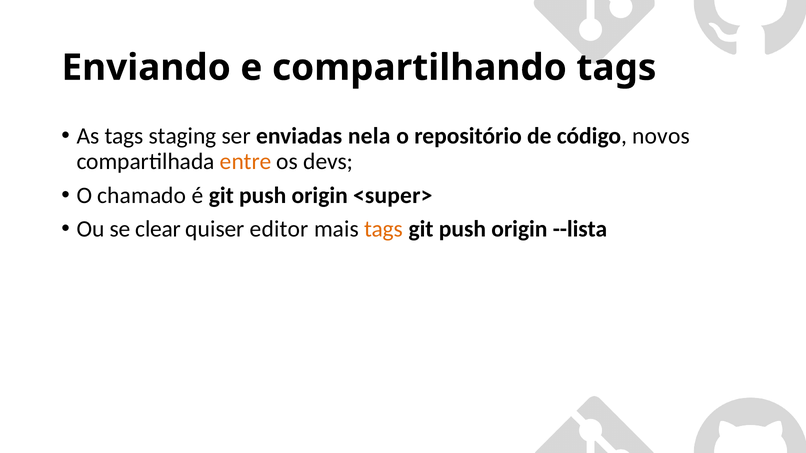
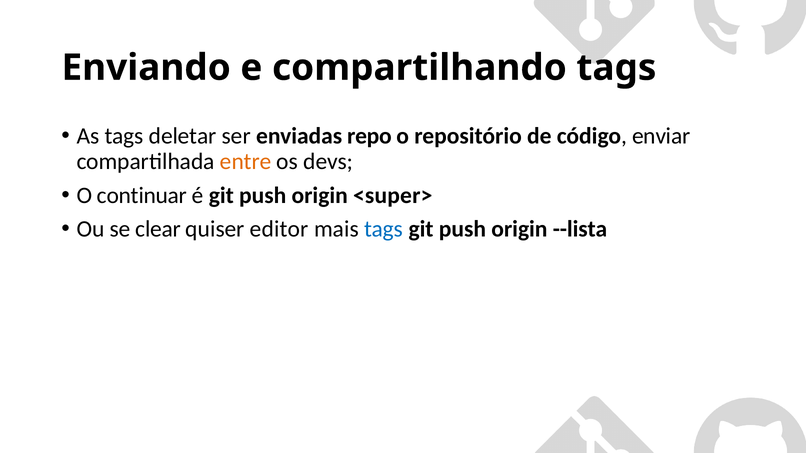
staging: staging -> deletar (183, 136)
nela: nela -> repo (369, 136)
novos: novos -> enviar (661, 136)
chamado: chamado -> continuar (142, 195)
tags colour: orange -> blue (384, 229)
